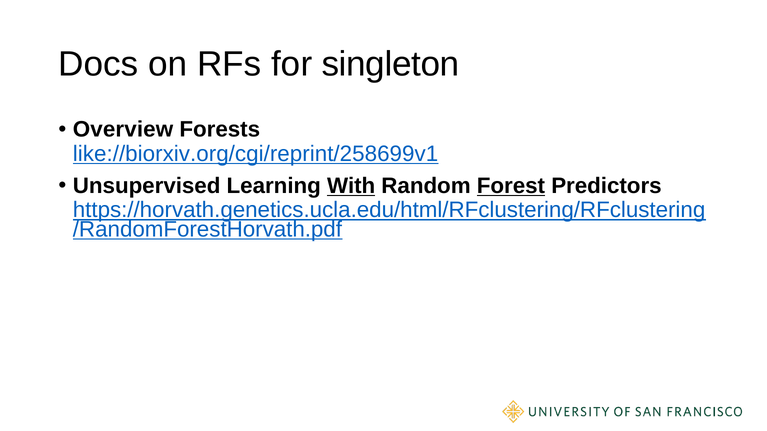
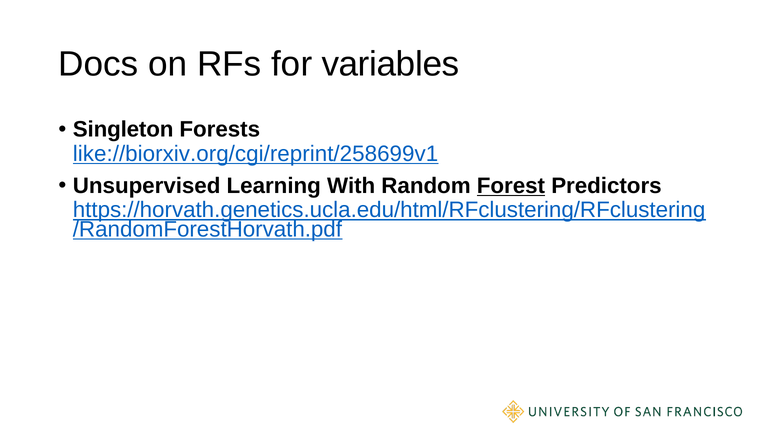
singleton: singleton -> variables (390, 64)
Overview: Overview -> Singleton (123, 130)
With underline: present -> none (351, 186)
